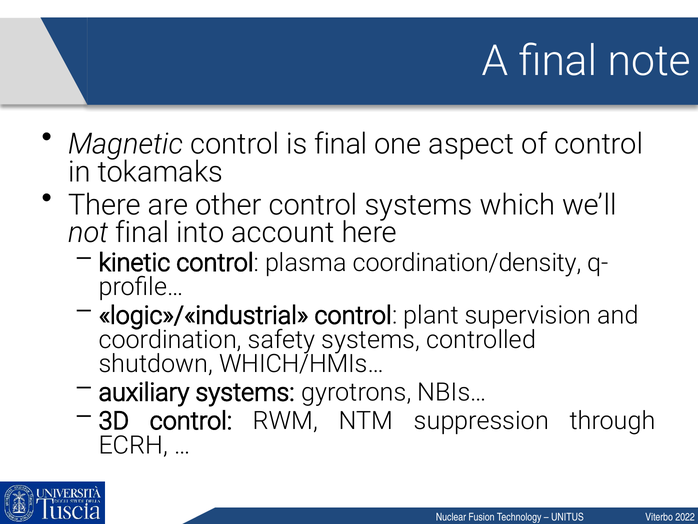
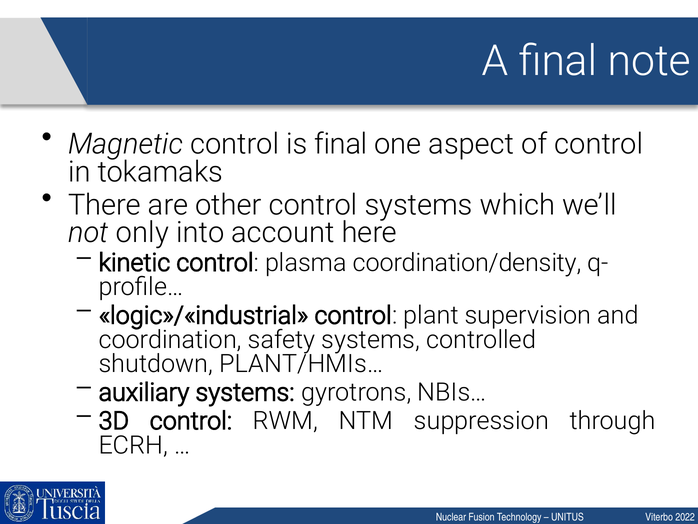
not final: final -> only (142, 233)
WHICH/HMIs…: WHICH/HMIs… -> PLANT/HMIs… (301, 364)
